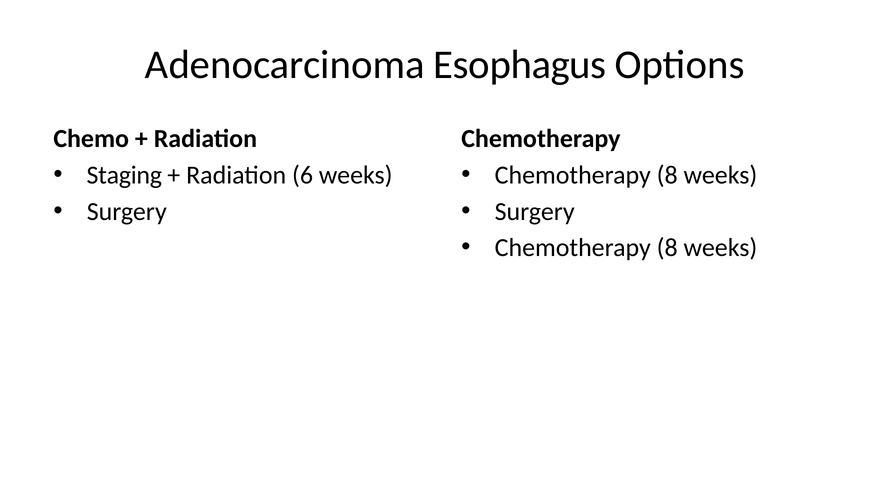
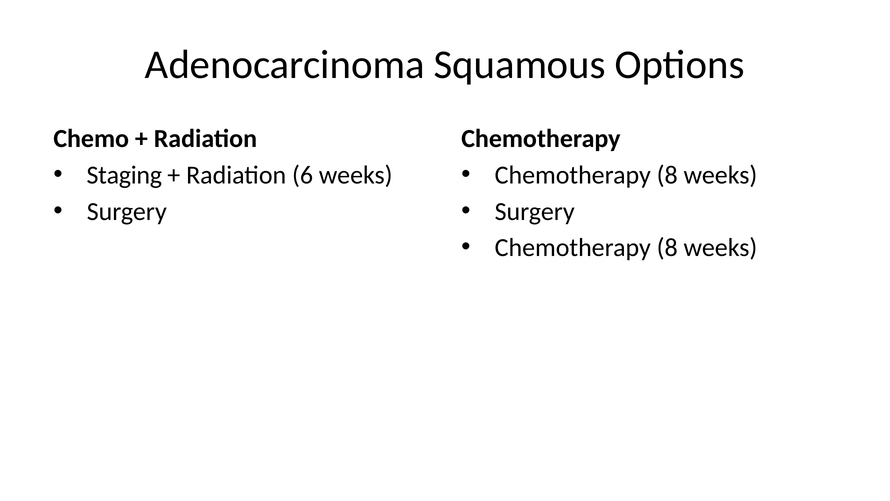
Esophagus: Esophagus -> Squamous (520, 65)
